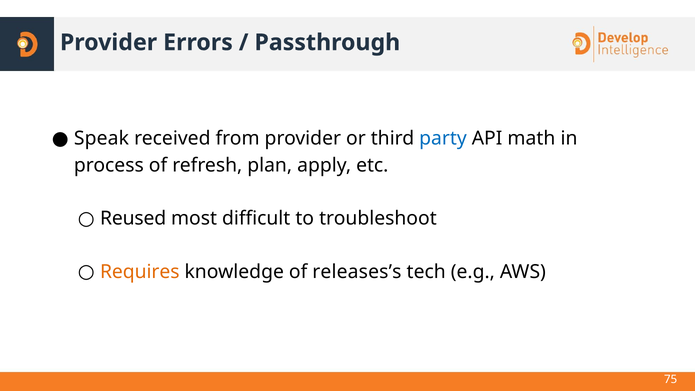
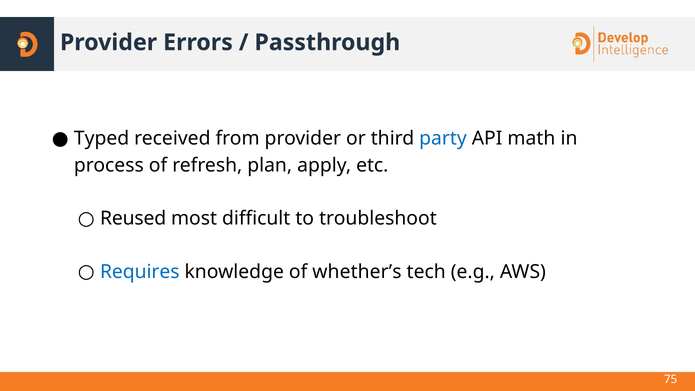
Speak: Speak -> Typed (102, 139)
Requires colour: orange -> blue (140, 272)
releases’s: releases’s -> whether’s (357, 272)
